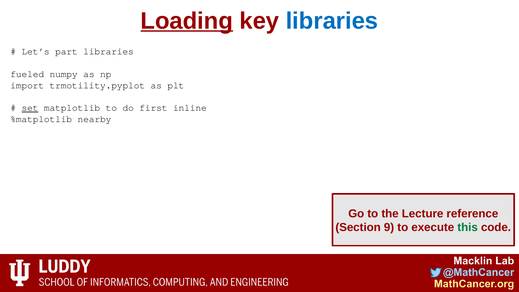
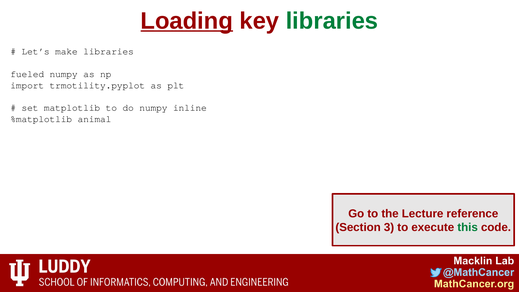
libraries colour: blue -> green (332, 21)
part: part -> make (66, 52)
set underline: present -> none (30, 108)
do first: first -> numpy (153, 108)
nearby: nearby -> animal (95, 119)
9: 9 -> 3 (389, 227)
